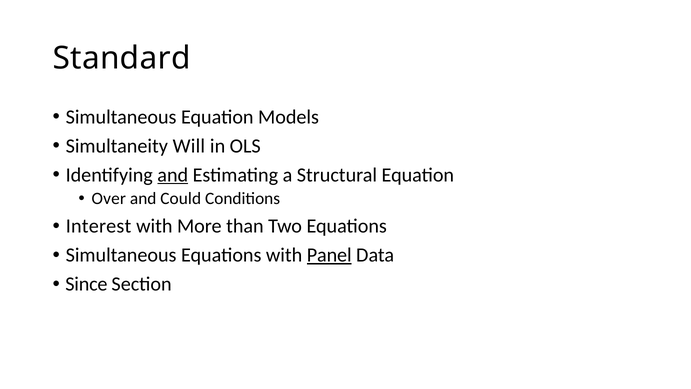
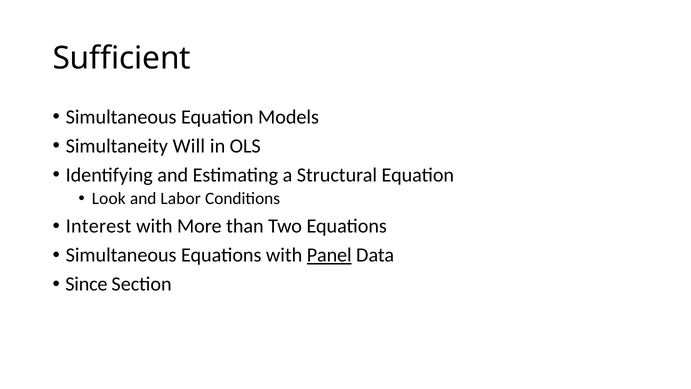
Standard: Standard -> Sufficient (122, 58)
and underline: present -> none (173, 175)
Over: Over -> Look (109, 199)
Could: Could -> Labor (181, 199)
